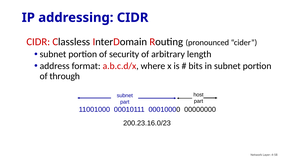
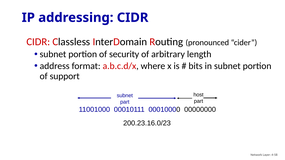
through: through -> support (65, 76)
